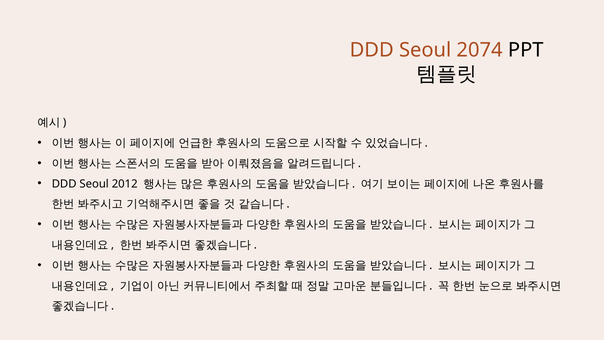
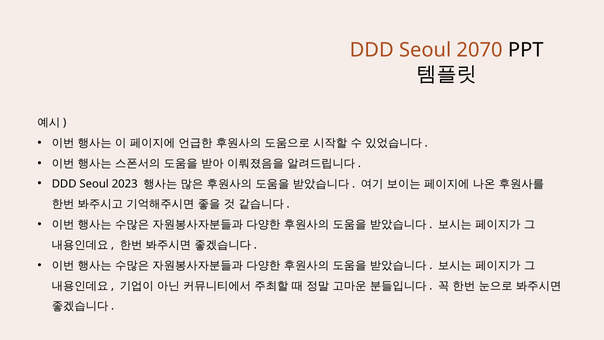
2074: 2074 -> 2070 (480, 50)
2012: 2012 -> 2023 (125, 184)
